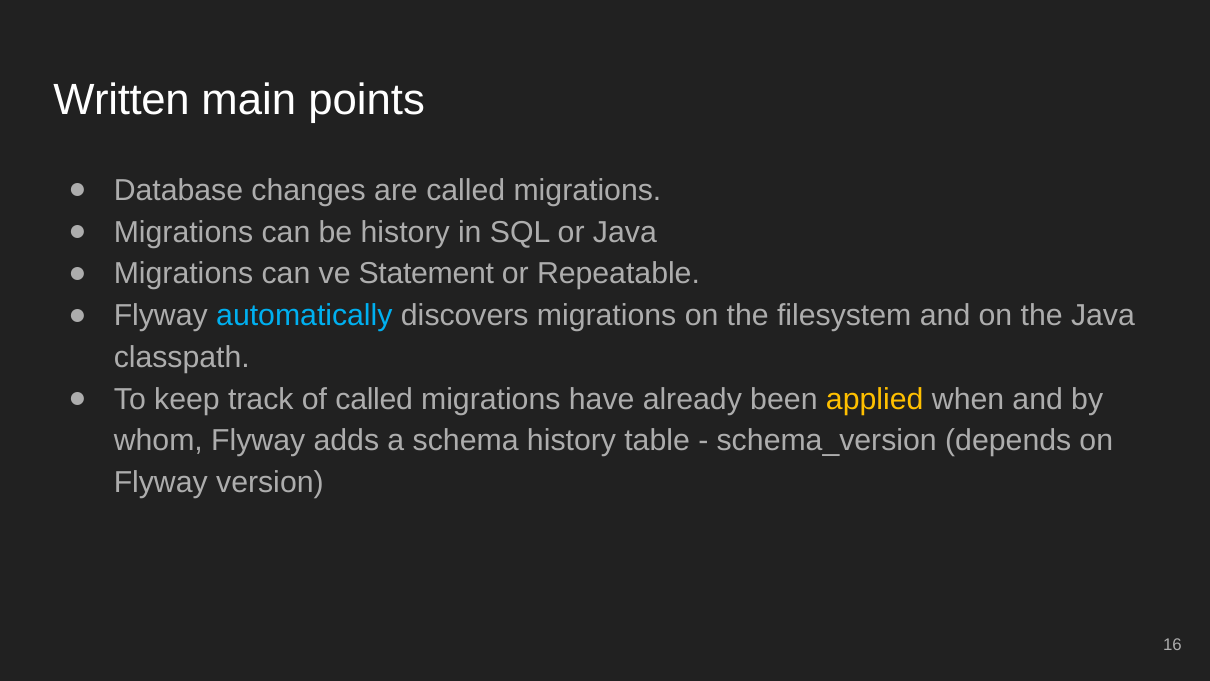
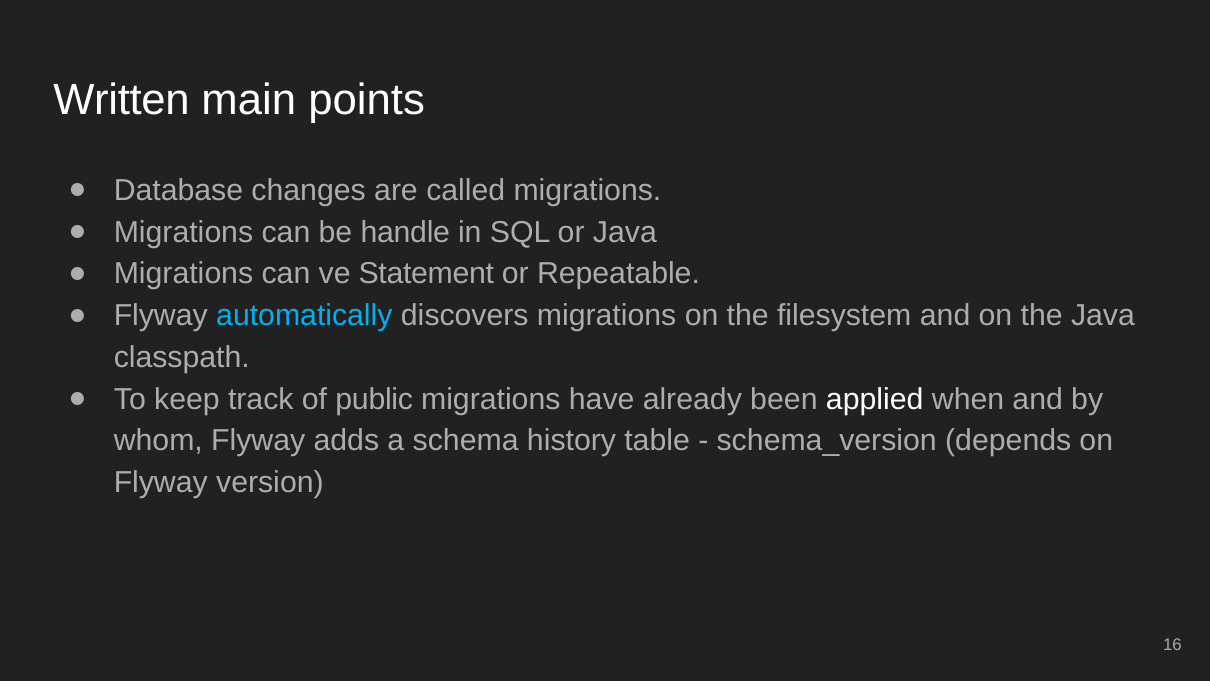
be history: history -> handle (405, 232)
of called: called -> public (374, 399)
applied colour: yellow -> white (875, 399)
